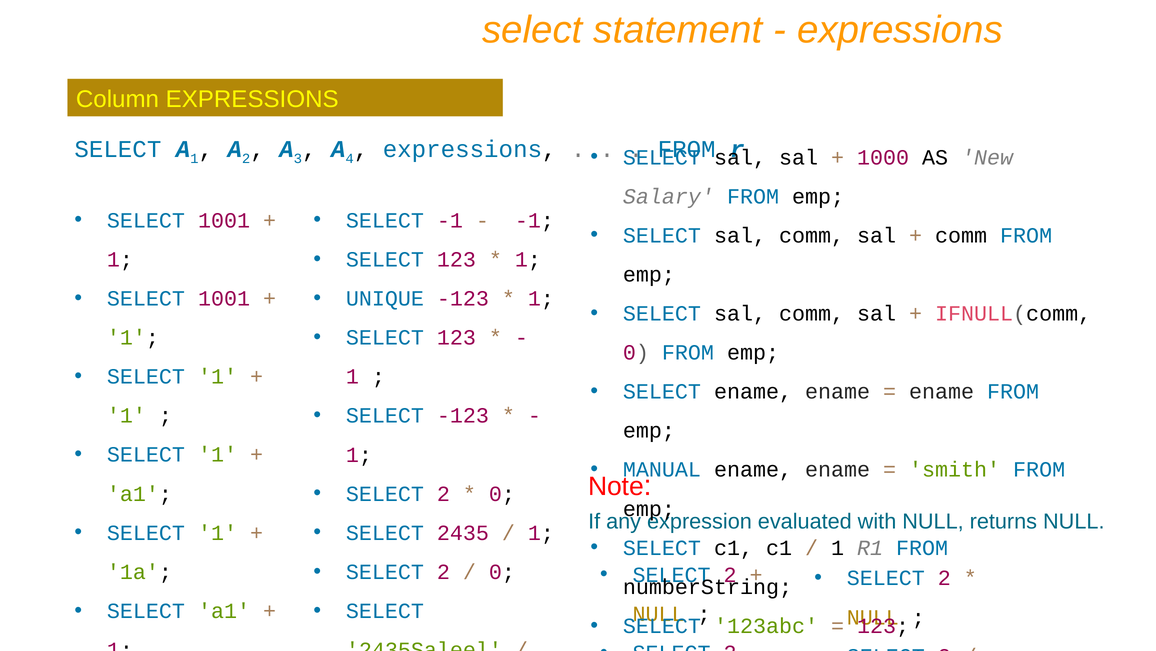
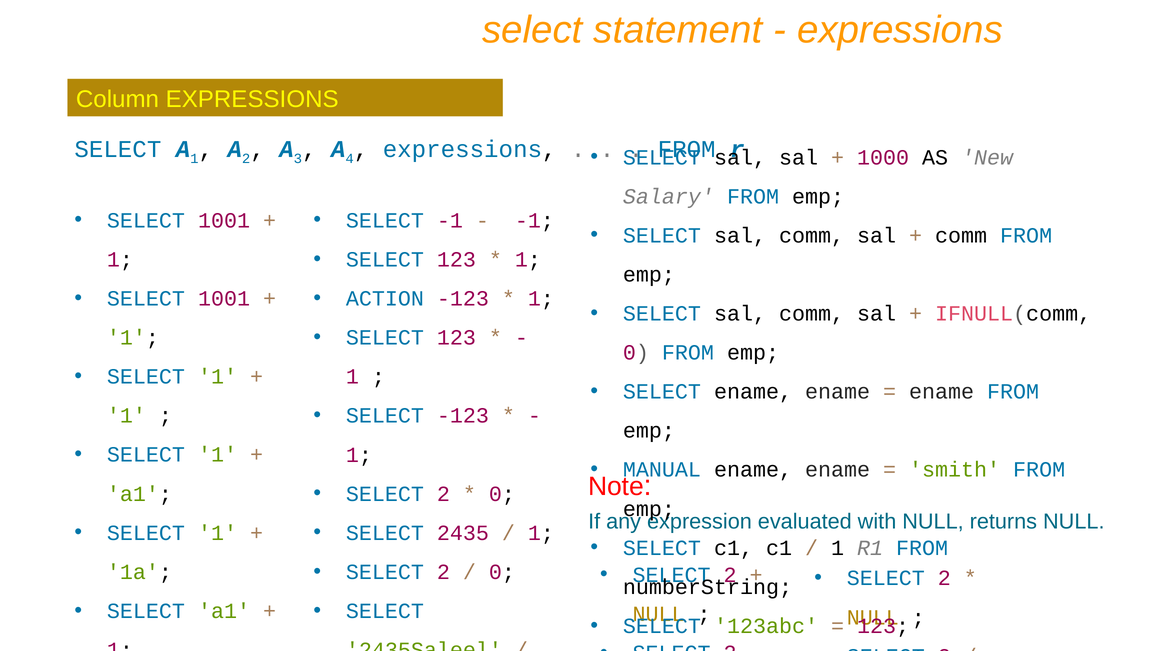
UNIQUE: UNIQUE -> ACTION (385, 298)
